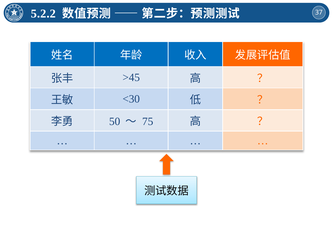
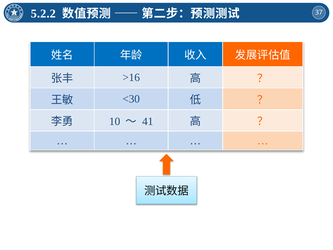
>45: >45 -> >16 (131, 77)
50: 50 -> 10 (115, 121)
75: 75 -> 41 (148, 121)
